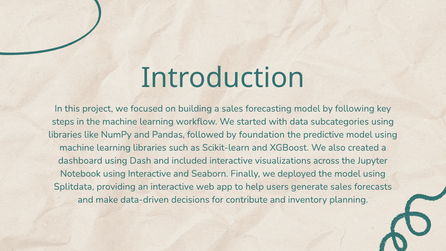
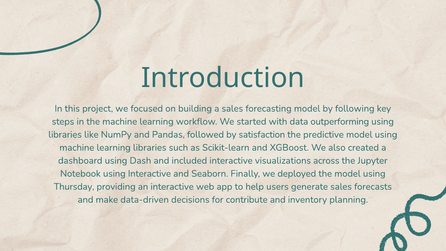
subcategories: subcategories -> outperforming (340, 121)
foundation: foundation -> satisfaction (262, 134)
Splitdata: Splitdata -> Thursday (74, 187)
